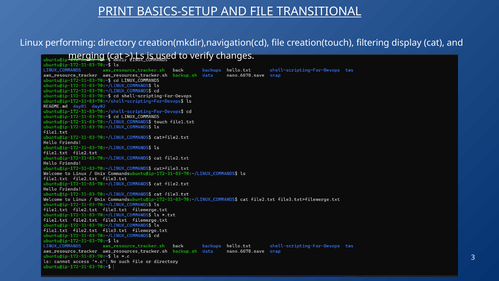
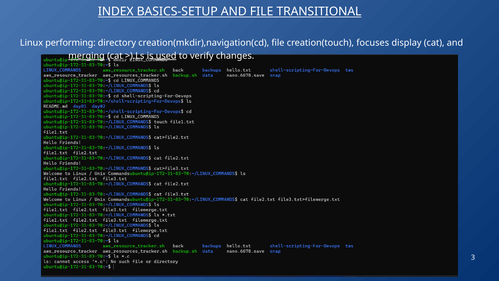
PRINT: PRINT -> INDEX (116, 11)
filtering: filtering -> focuses (373, 43)
used underline: none -> present (166, 56)
